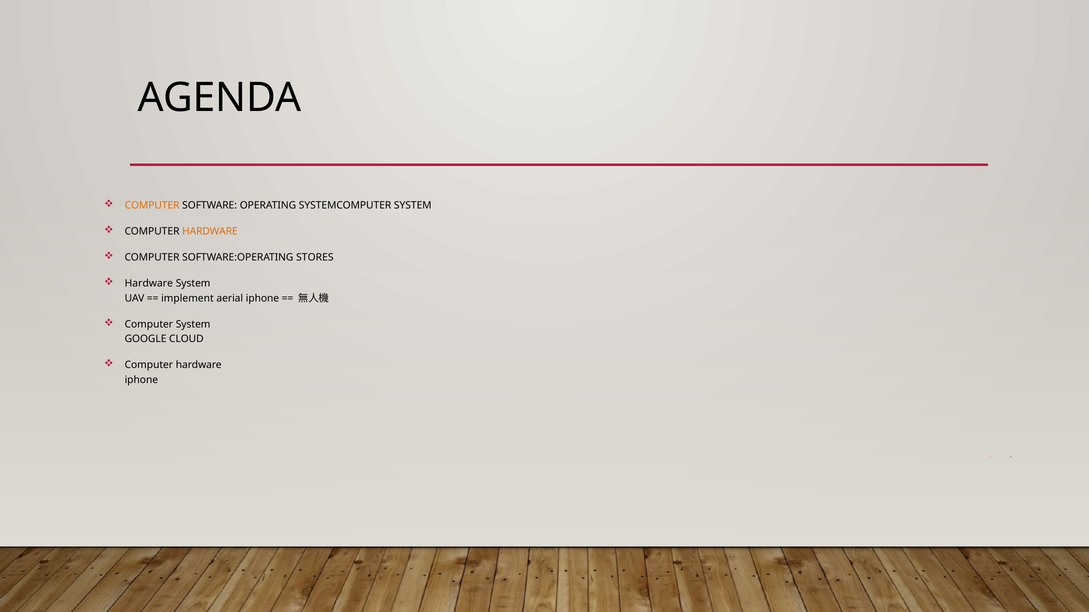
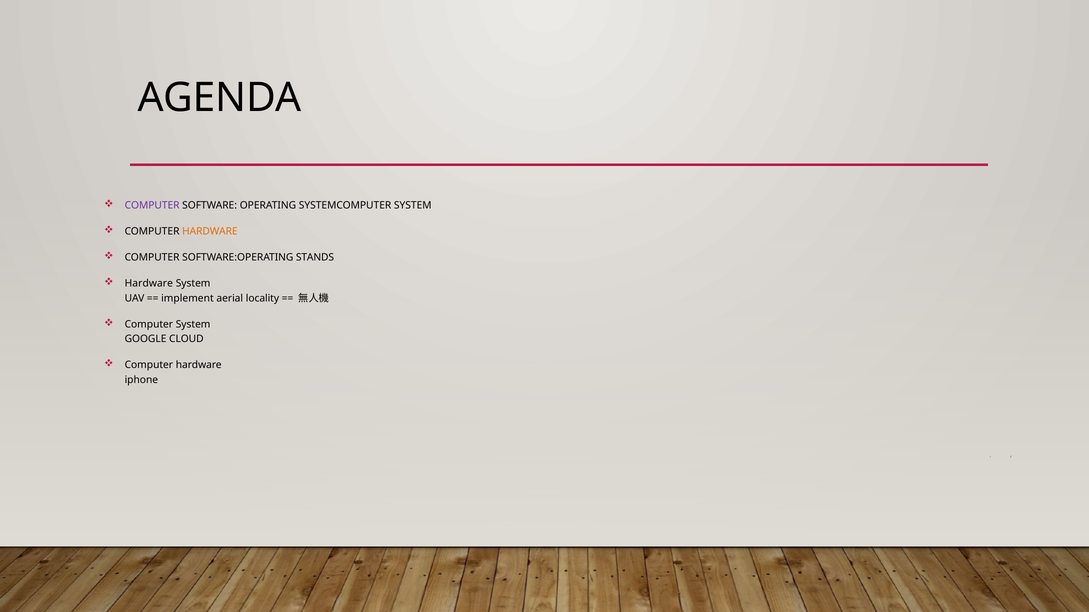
COMPUTER colour: orange -> purple (152, 206)
STORES: STORES -> STANDS (315, 258)
aerial iphone: iphone -> locality (262, 298)
